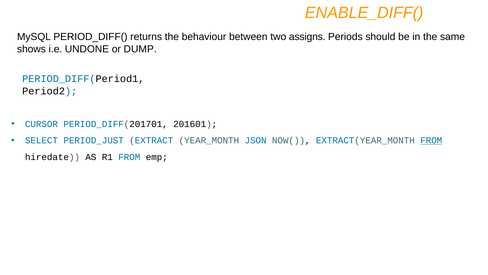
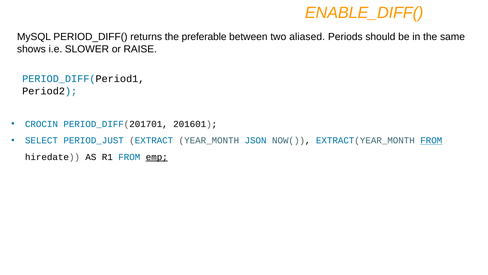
behaviour: behaviour -> preferable (204, 37)
assigns: assigns -> aliased (307, 37)
UNDONE: UNDONE -> SLOWER (87, 49)
DUMP: DUMP -> RAISE (140, 49)
CURSOR: CURSOR -> CROCIN (41, 124)
emp underline: none -> present (157, 157)
